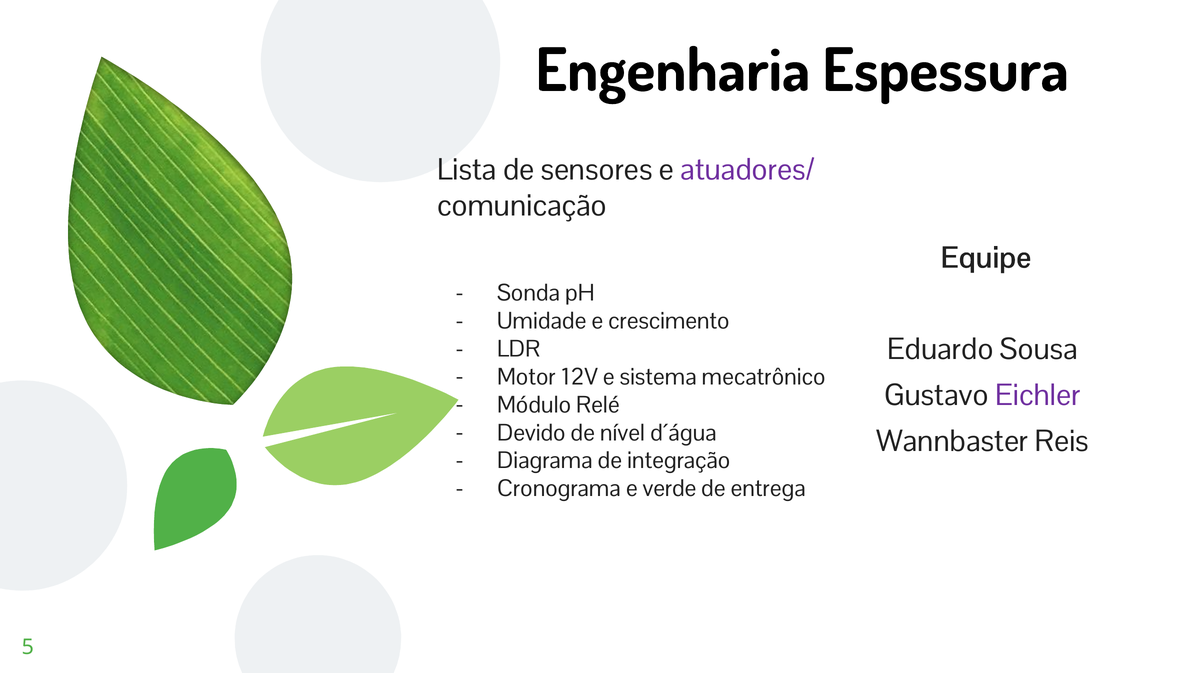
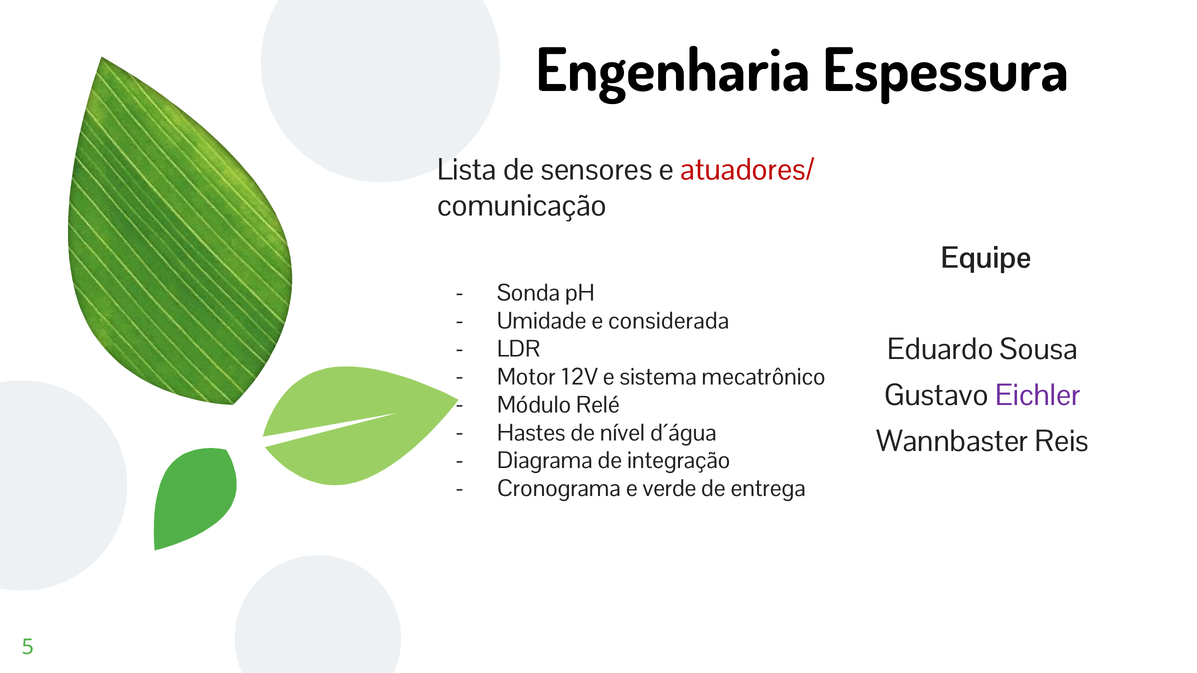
atuadores/ colour: purple -> red (747, 170)
crescimento: crescimento -> considerada (669, 321)
Devido: Devido -> Hastes (531, 433)
